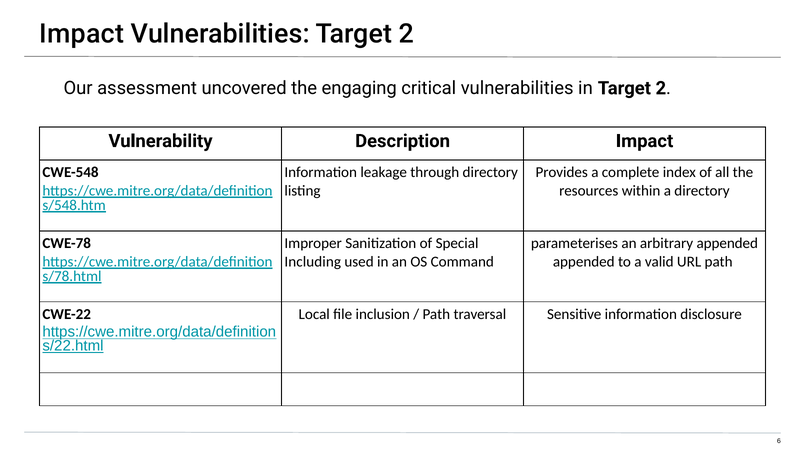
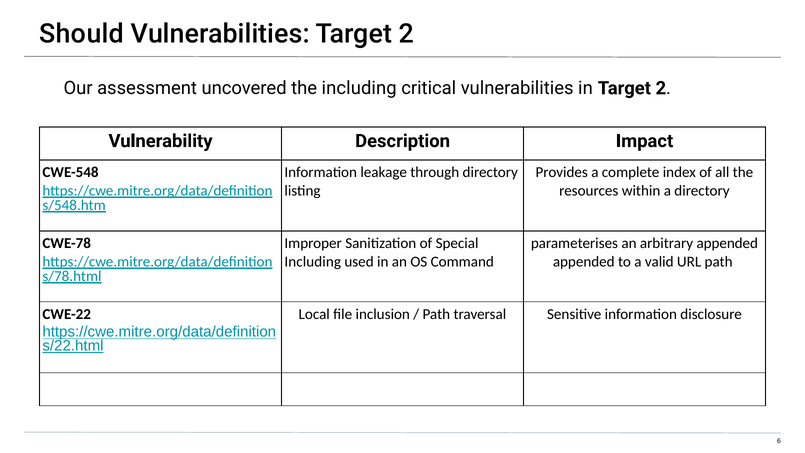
Impact: Impact -> Should (82, 34)
the engaging: engaging -> including (359, 88)
